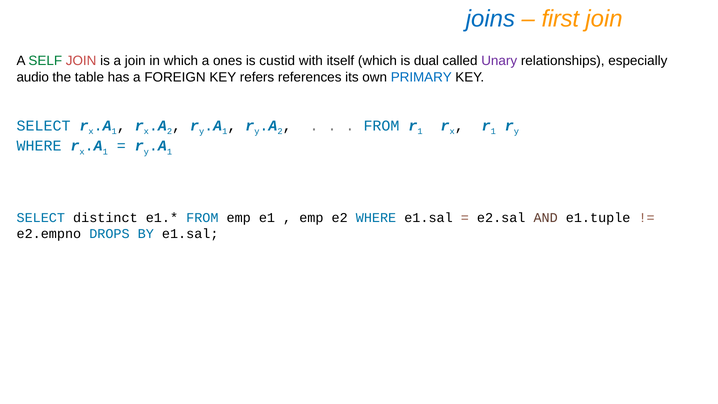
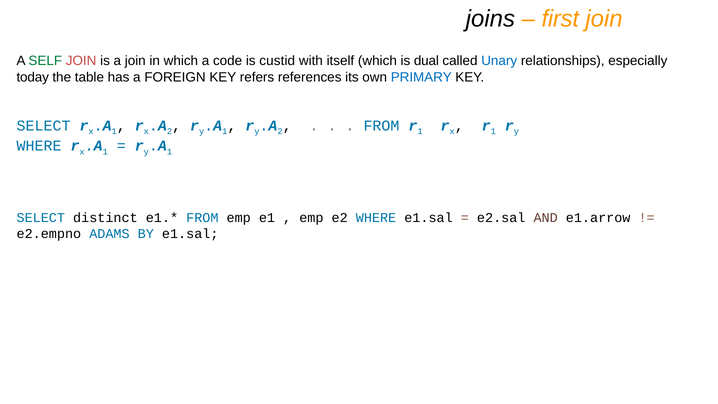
joins colour: blue -> black (490, 19)
ones: ones -> code (228, 61)
Unary colour: purple -> blue (499, 61)
audio: audio -> today (33, 77)
e1.tuple: e1.tuple -> e1.arrow (598, 218)
DROPS: DROPS -> ADAMS (109, 234)
